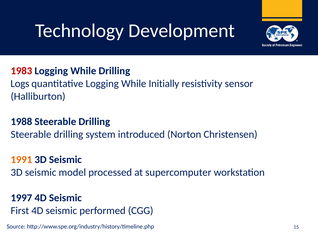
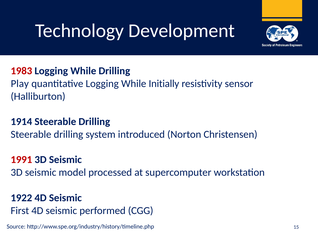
Logs: Logs -> Play (20, 84)
1988: 1988 -> 1914 (21, 122)
1991 colour: orange -> red (21, 160)
1997: 1997 -> 1922 (21, 198)
